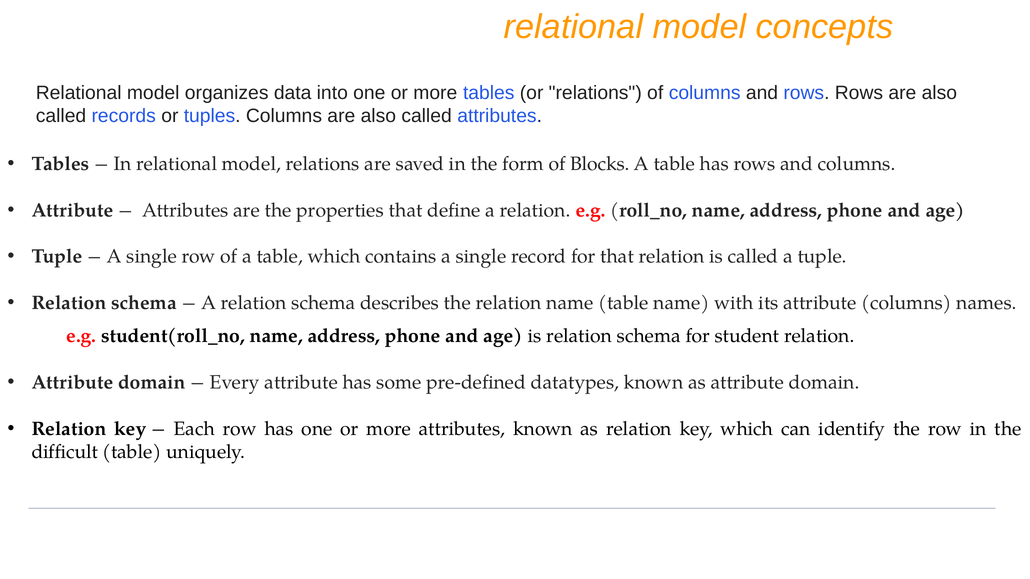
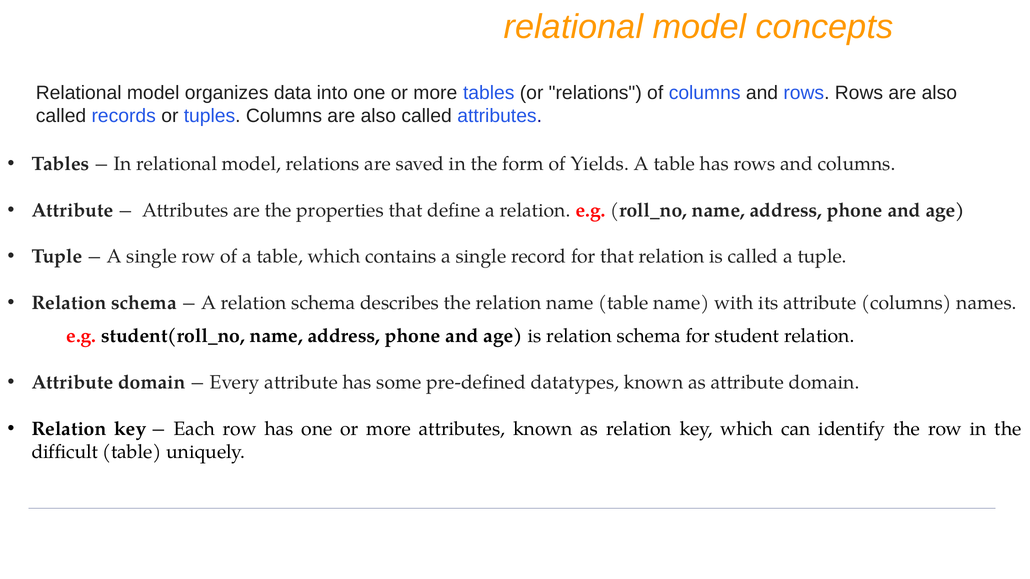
Blocks: Blocks -> Yields (600, 164)
